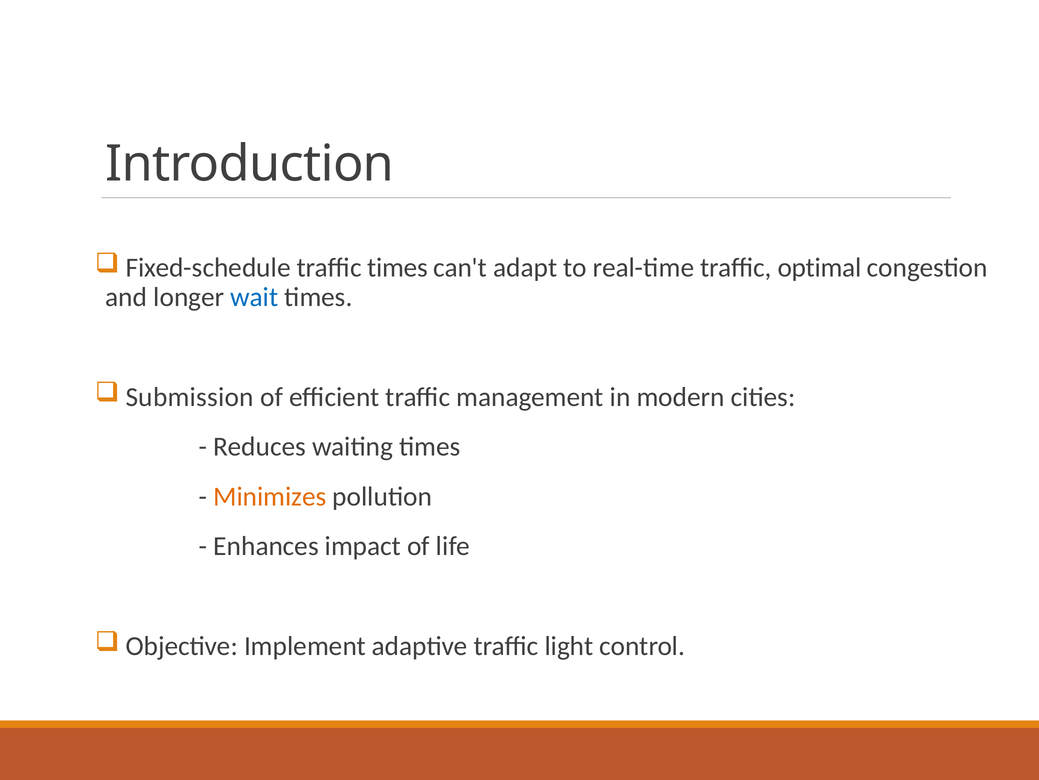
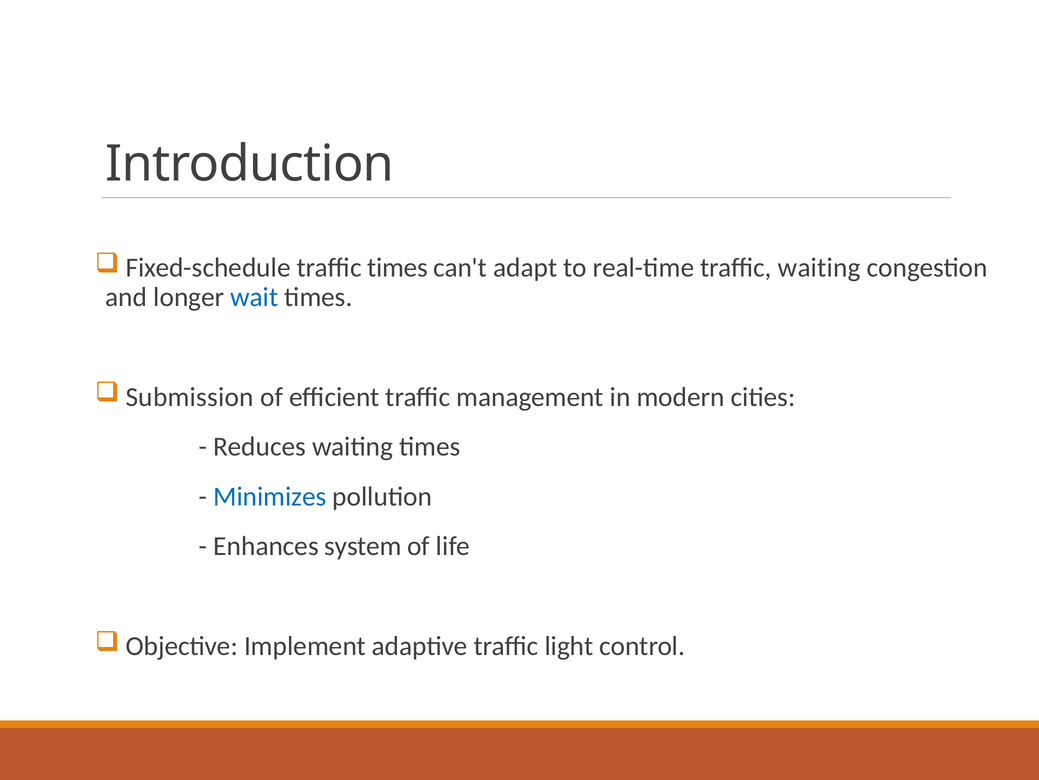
traffic optimal: optimal -> waiting (819, 267)
Minimizes colour: orange -> blue (270, 496)
impact: impact -> system (363, 546)
